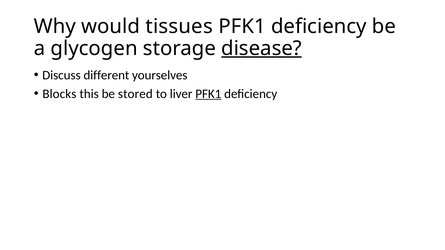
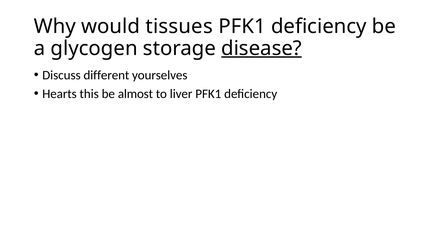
Blocks: Blocks -> Hearts (59, 94)
stored: stored -> almost (135, 94)
PFK1 underline: present -> none (208, 94)
